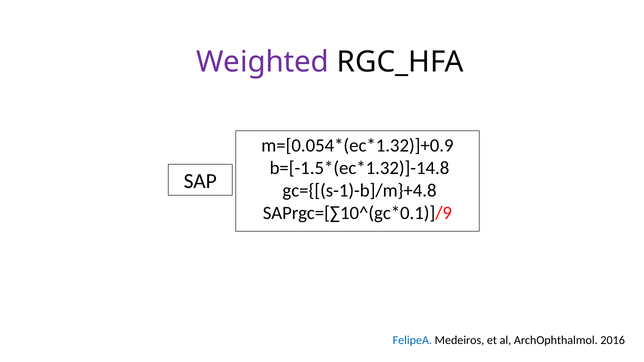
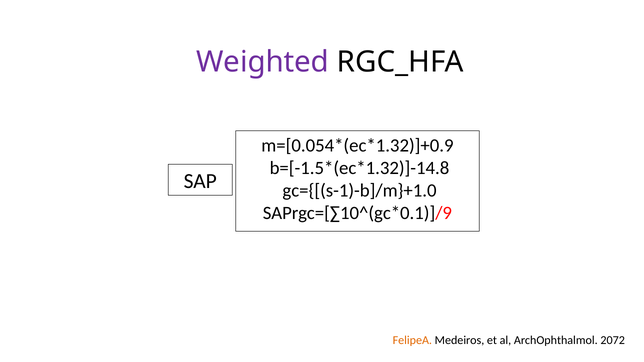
gc={[(s-1)-b]/m}+4.8: gc={[(s-1)-b]/m}+4.8 -> gc={[(s-1)-b]/m}+1.0 (360, 191)
FelipeA colour: blue -> orange (412, 341)
2016: 2016 -> 2072 (613, 341)
